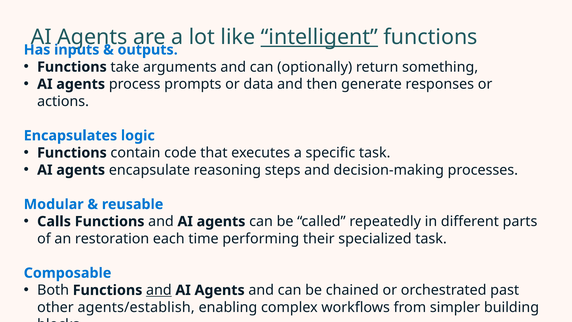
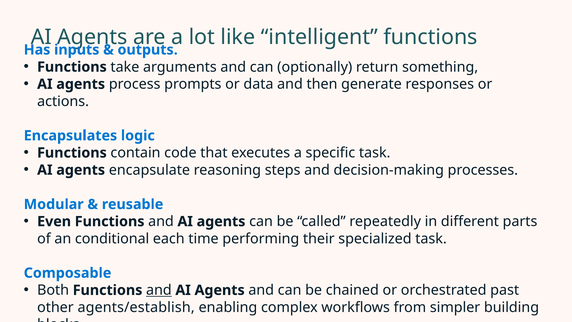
intelligent underline: present -> none (319, 37)
Calls: Calls -> Even (54, 221)
restoration: restoration -> conditional (112, 239)
